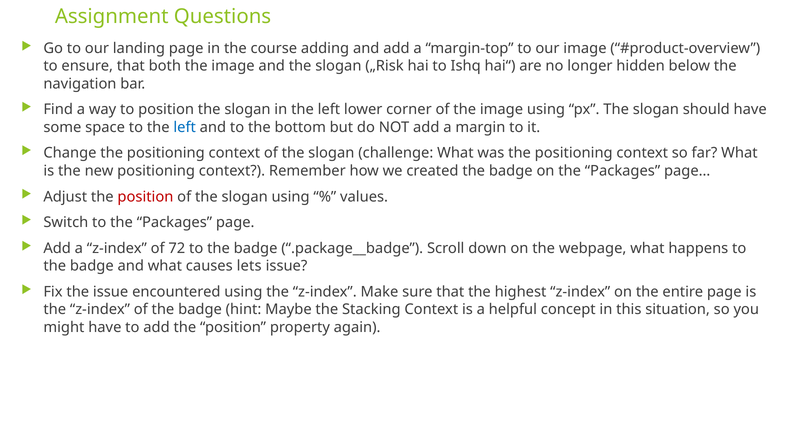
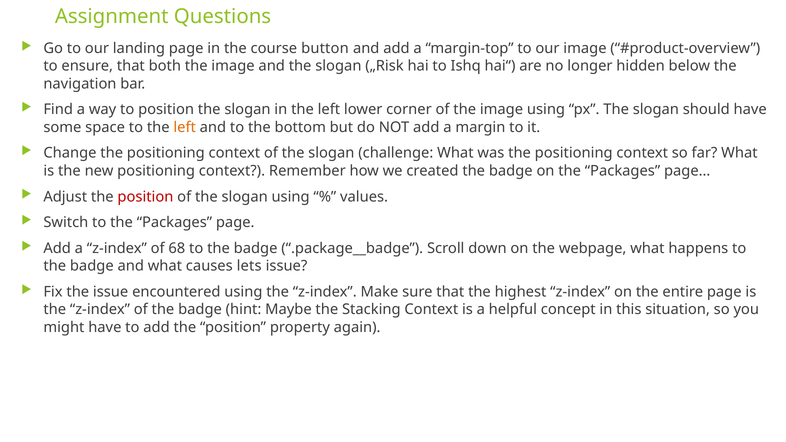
adding: adding -> button (325, 48)
left colour: blue -> orange (185, 127)
72: 72 -> 68 (177, 248)
